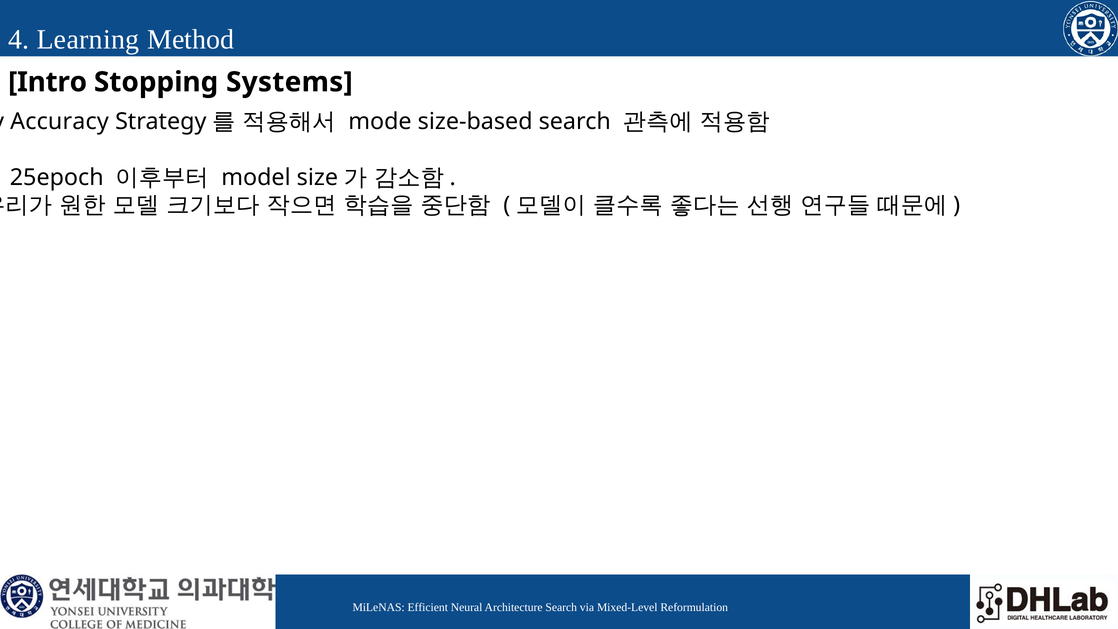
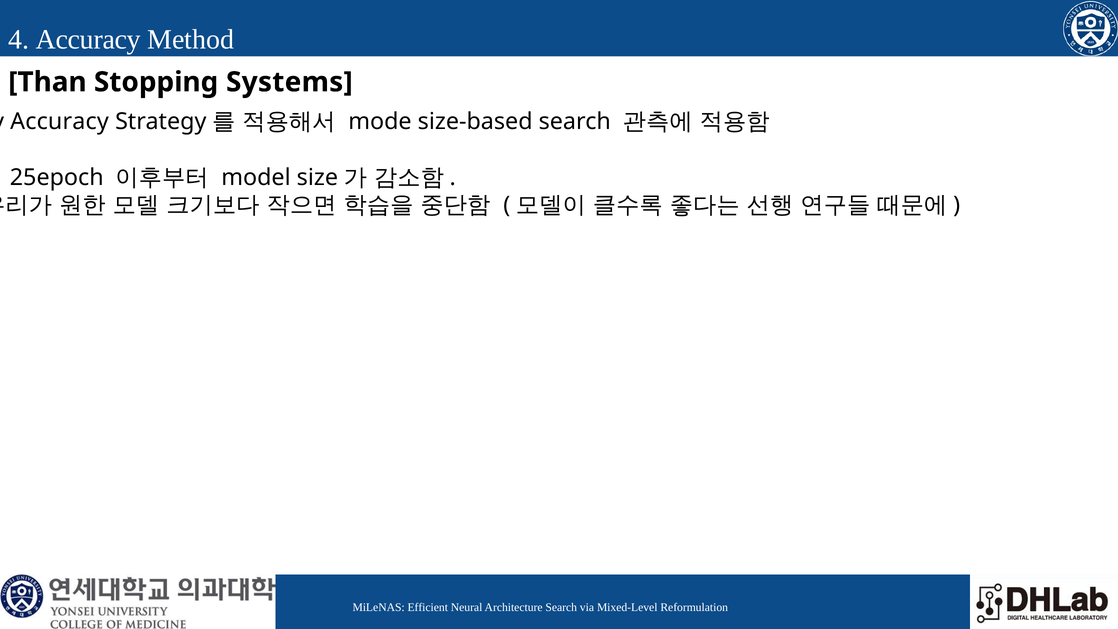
4 Learning: Learning -> Accuracy (88, 40)
Intro: Intro -> Than (47, 82)
